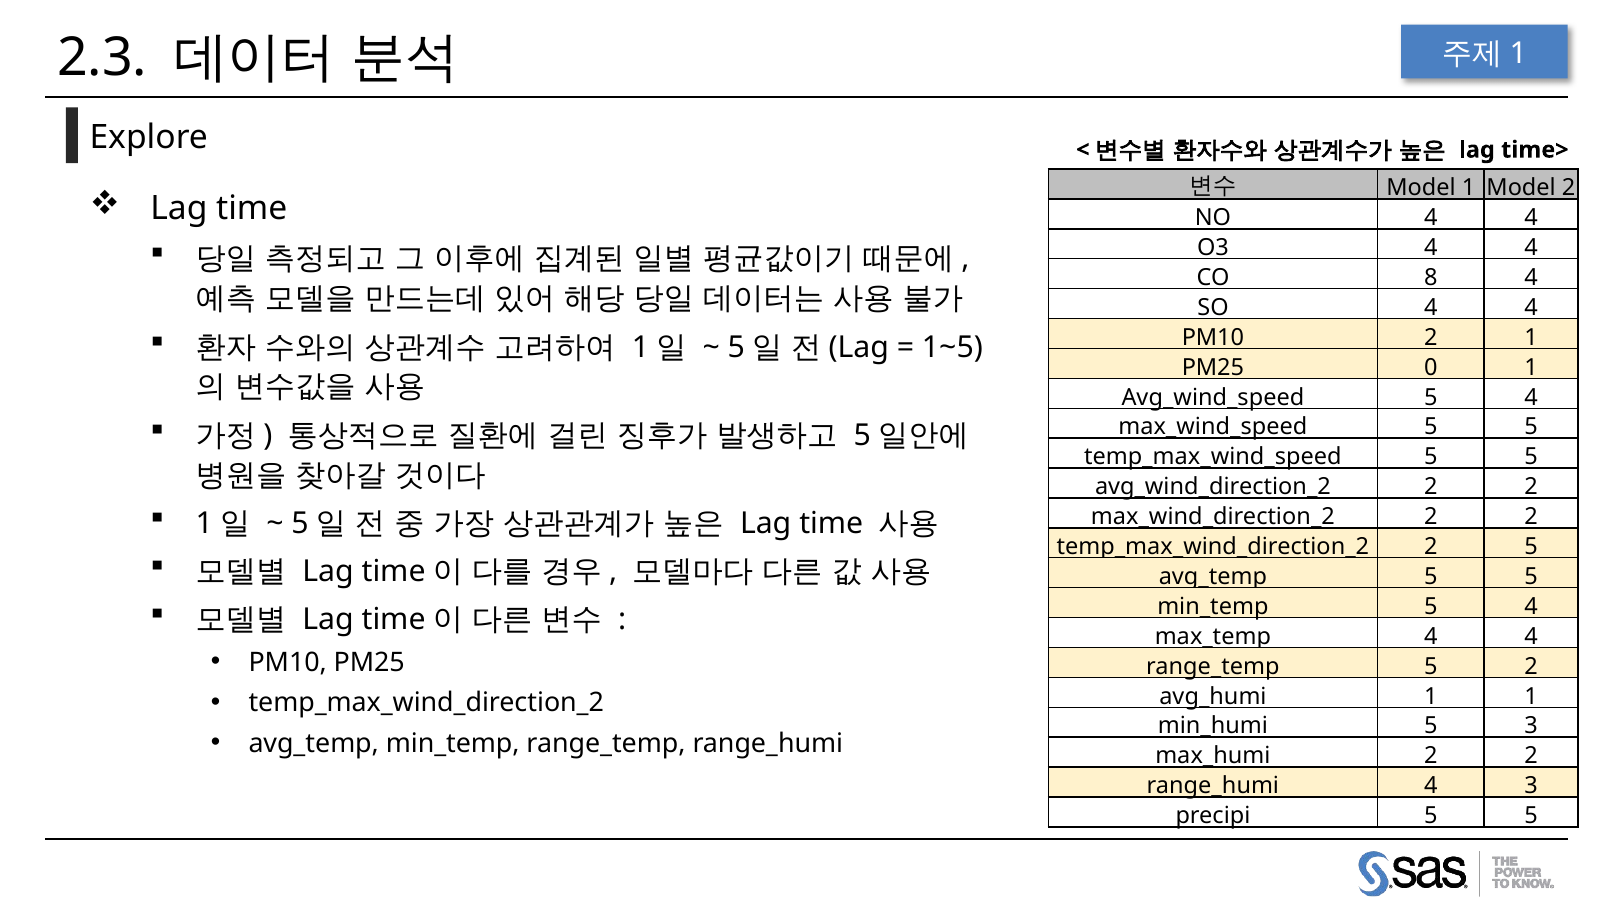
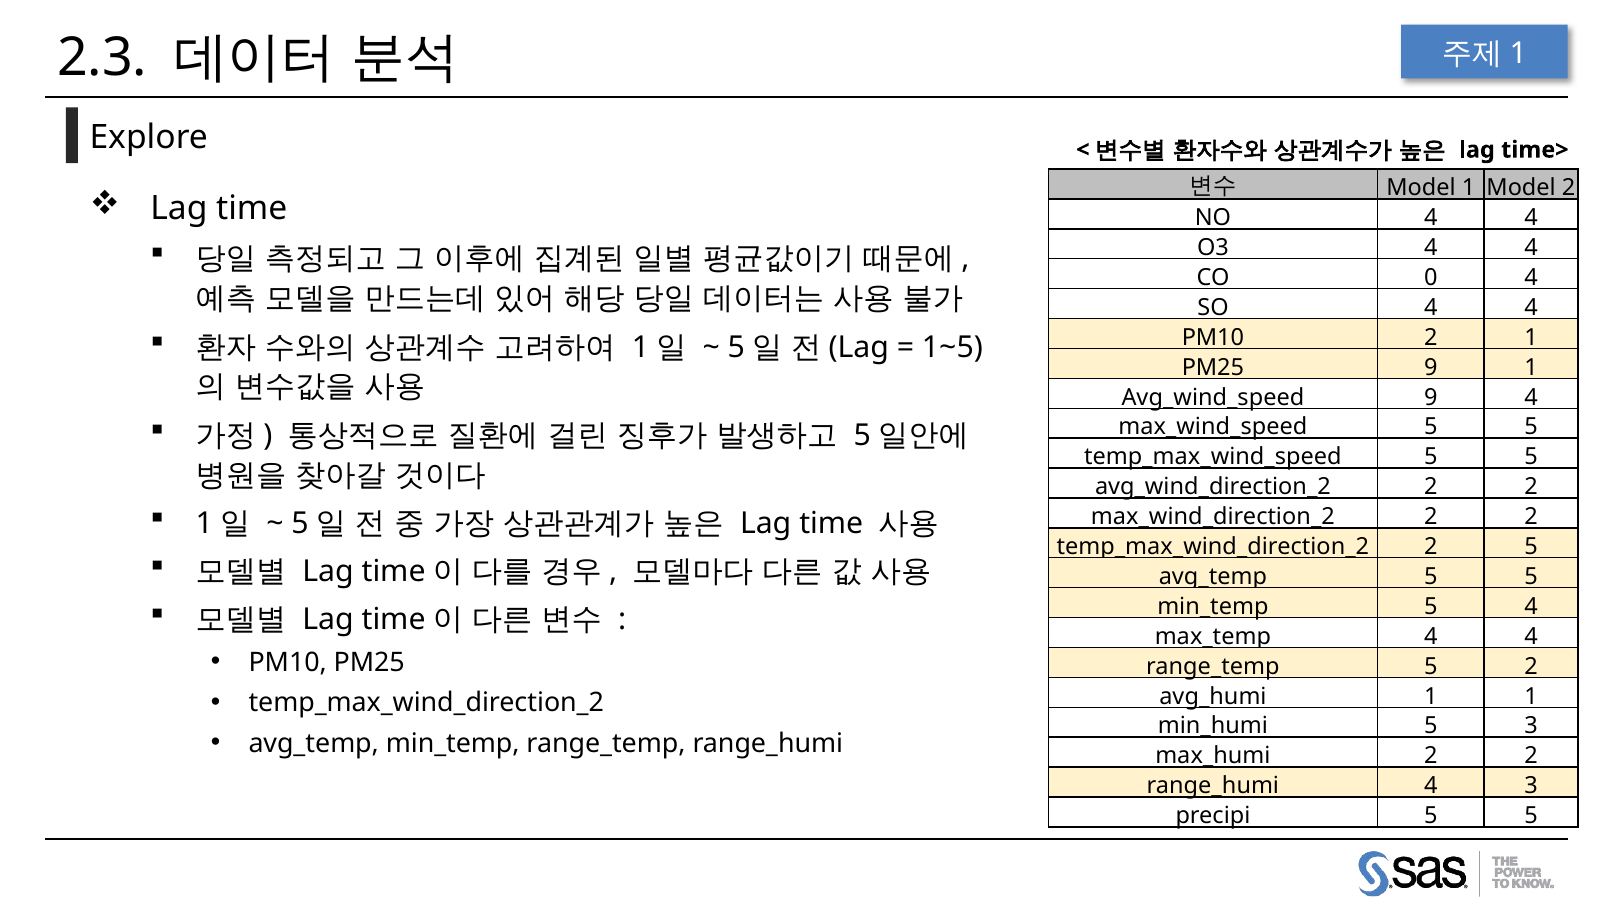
8: 8 -> 0 (1431, 278)
PM25 0: 0 -> 9 (1431, 367)
5: 5 -> 9 (1431, 397)
